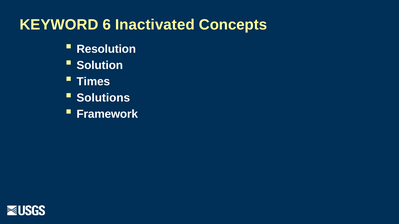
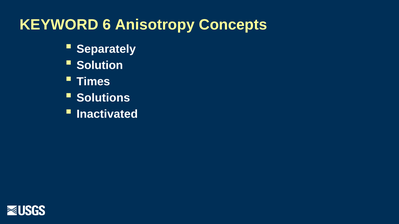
Inactivated: Inactivated -> Anisotropy (155, 25)
Resolution: Resolution -> Separately (106, 49)
Framework: Framework -> Inactivated (107, 114)
